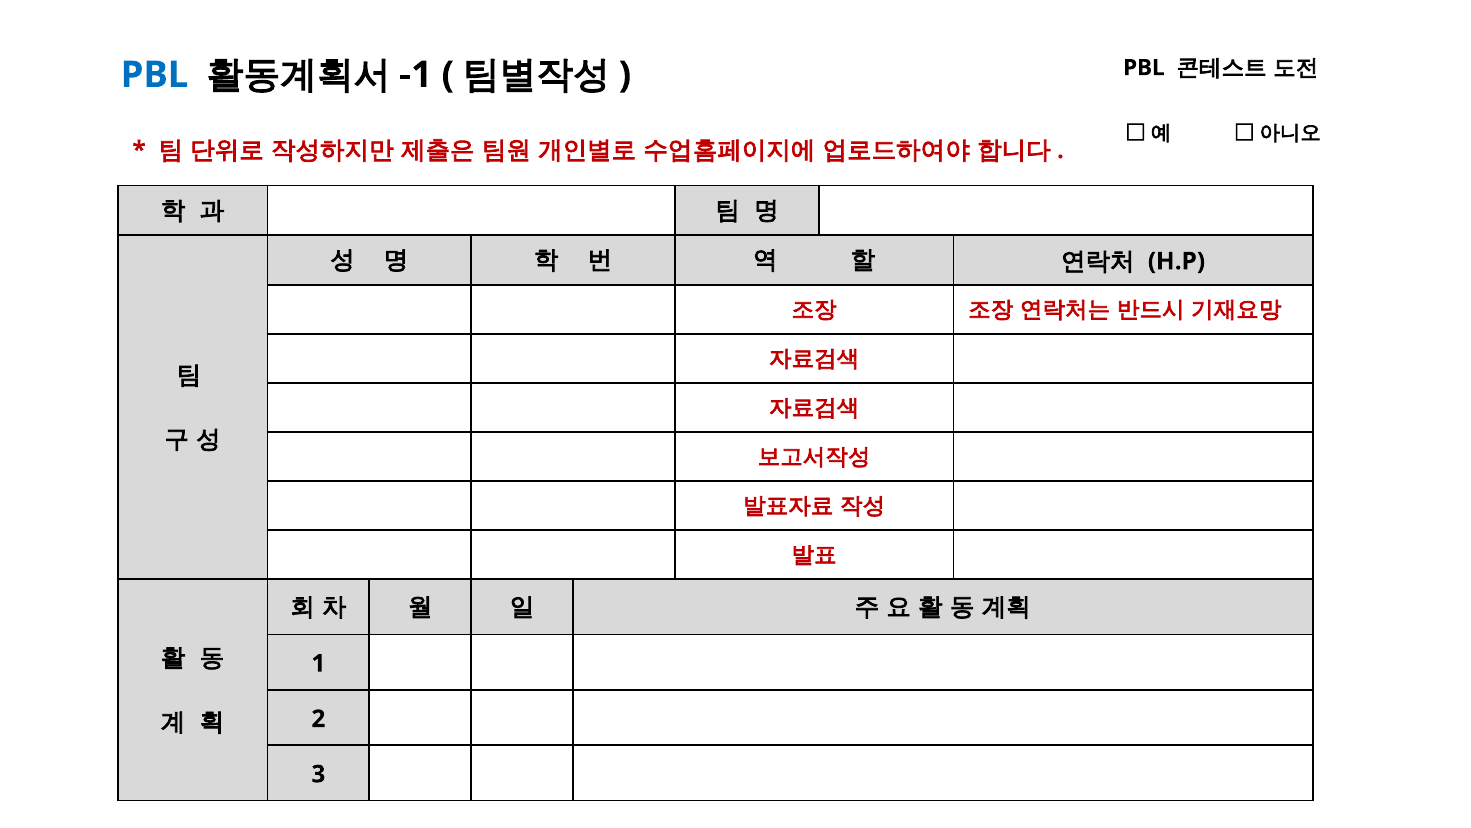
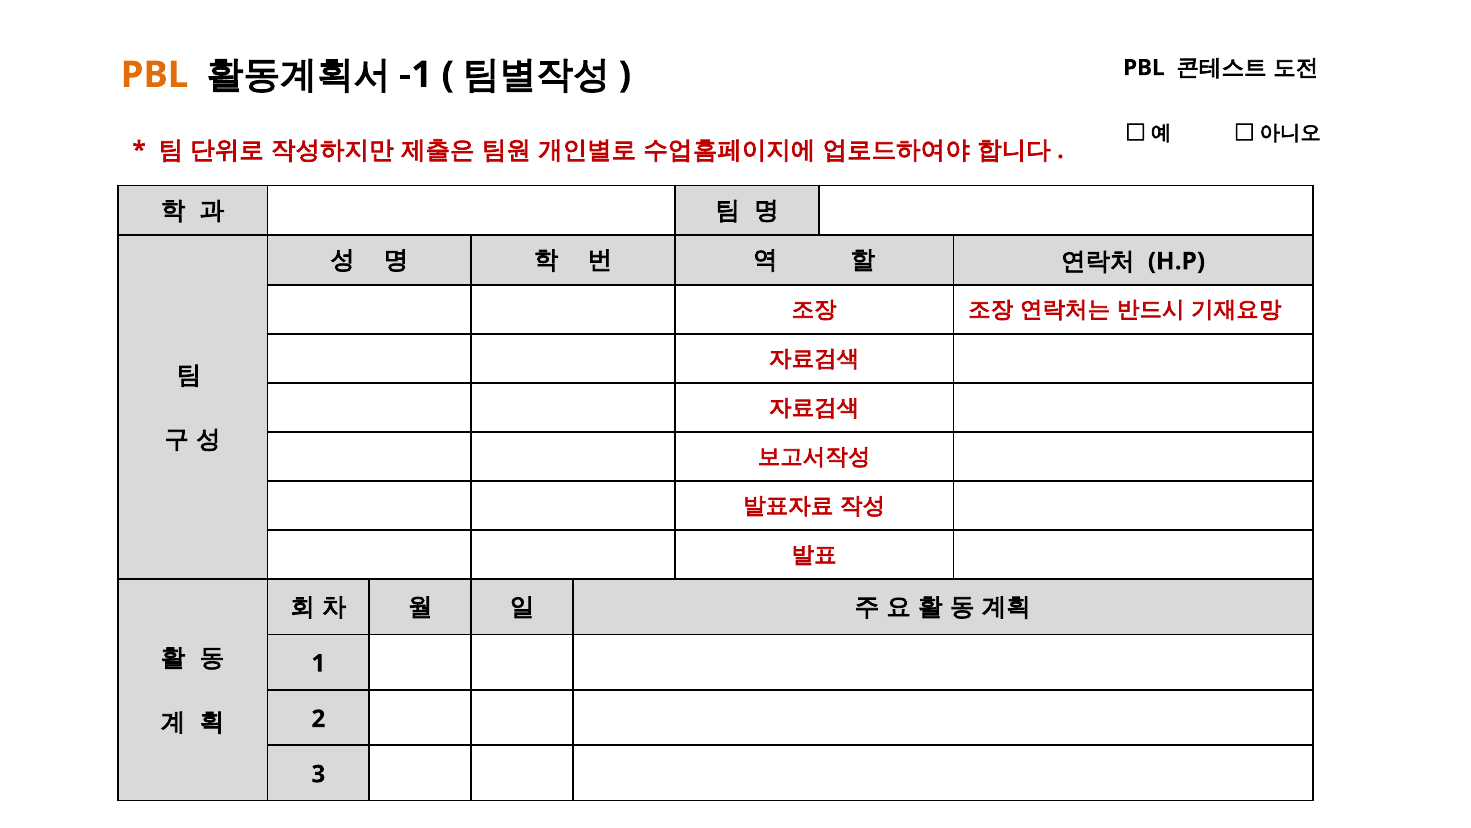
PBL colour: blue -> orange (154, 75)
